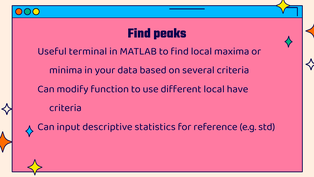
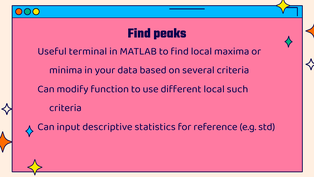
have: have -> such (238, 89)
